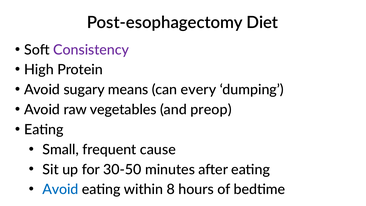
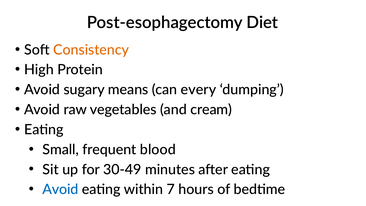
Consistency colour: purple -> orange (91, 50)
preop: preop -> cream (211, 110)
cause: cause -> blood (158, 150)
30-50: 30-50 -> 30-49 (122, 169)
8: 8 -> 7 (171, 189)
